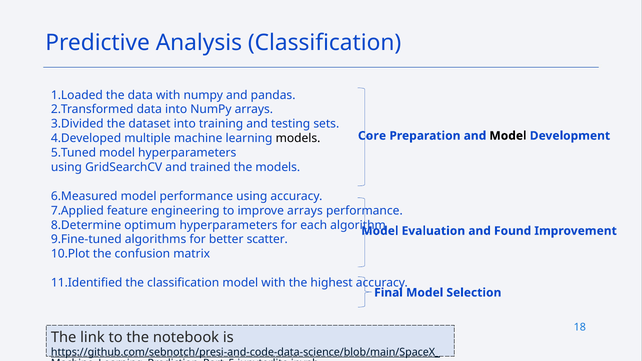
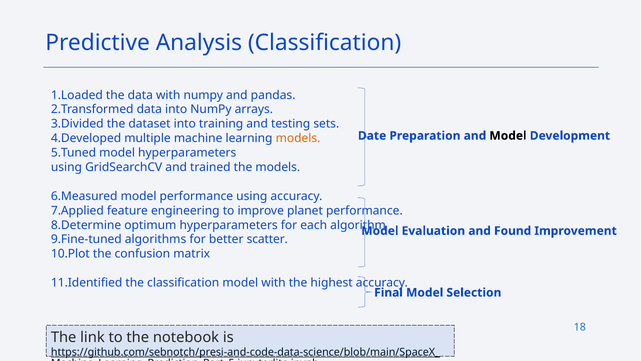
Core: Core -> Date (372, 136)
models colour: black -> orange (298, 138)
improve arrays: arrays -> planet (305, 211)
